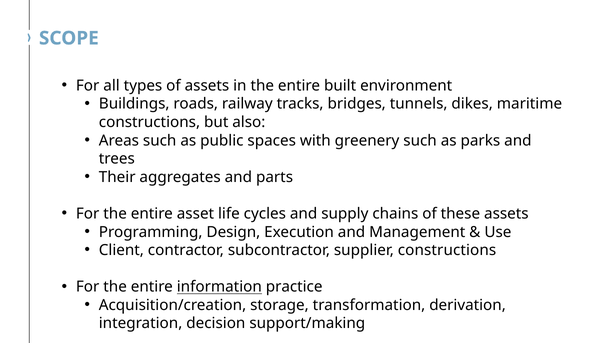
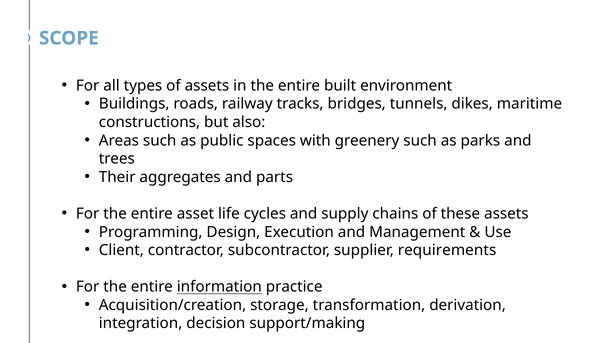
supplier constructions: constructions -> requirements (447, 250)
